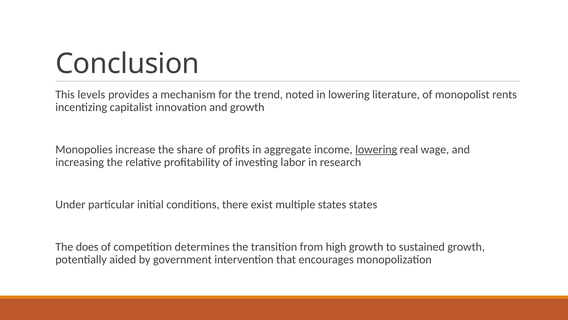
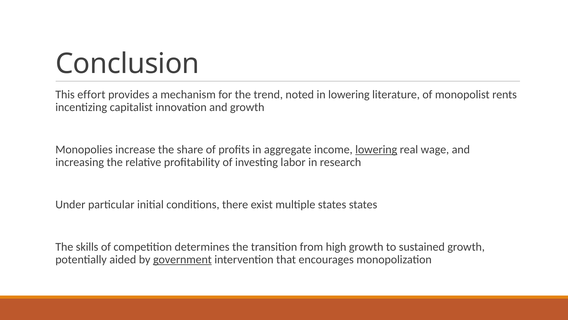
levels: levels -> effort (91, 94)
does: does -> skills (87, 246)
government underline: none -> present (182, 259)
